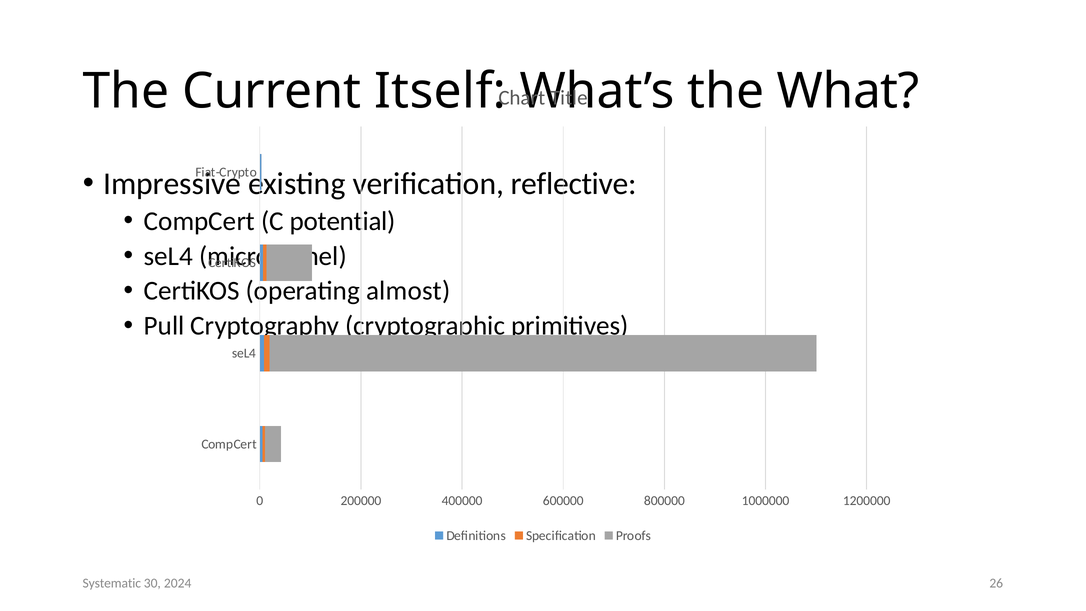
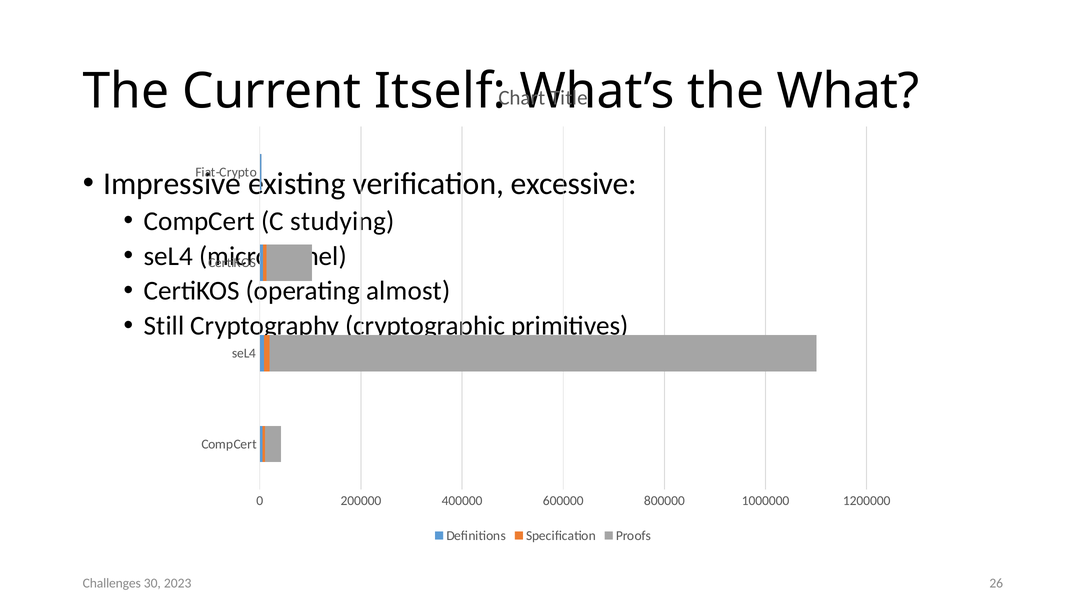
reflective: reflective -> excessive (574, 184)
potential: potential -> studying (342, 221)
Pull: Pull -> Still (164, 326)
Systematic: Systematic -> Challenges (112, 583)
2024: 2024 -> 2023 (178, 583)
